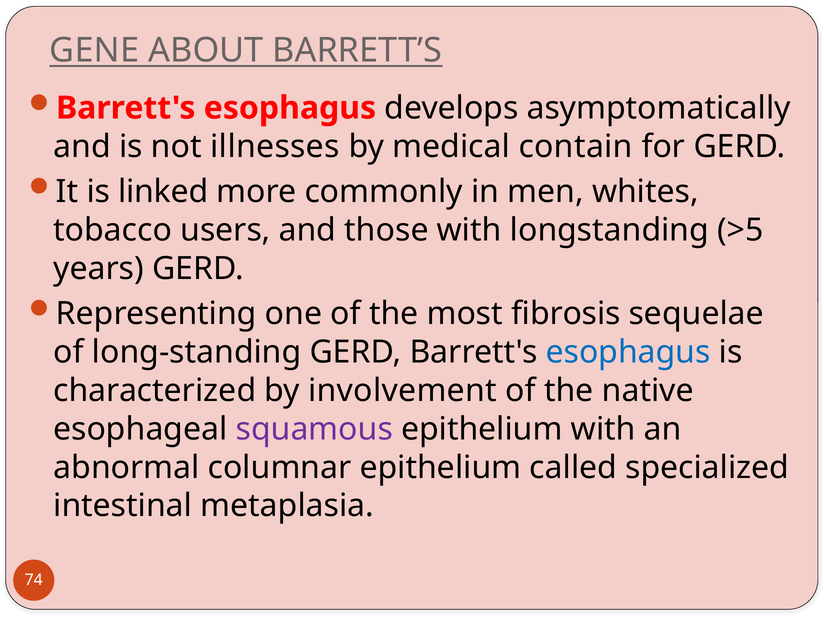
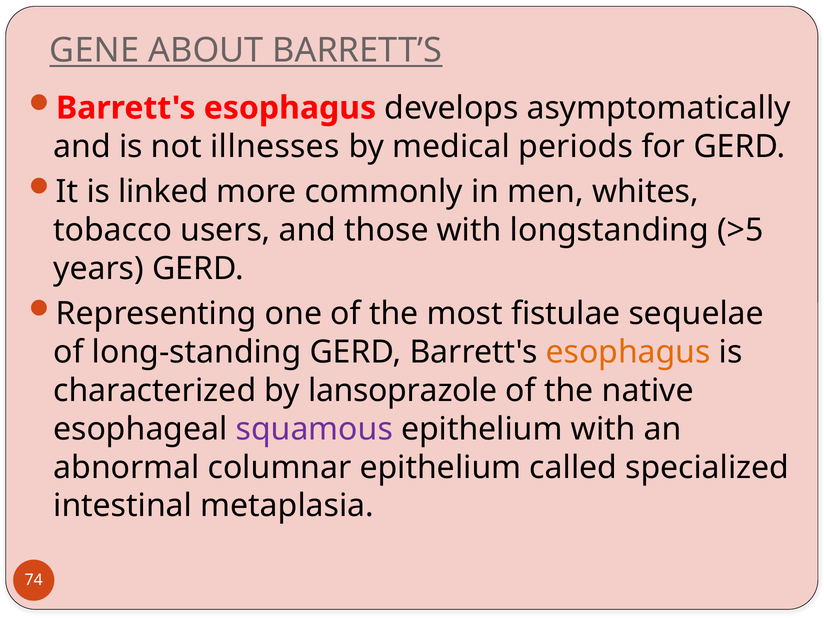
contain: contain -> periods (576, 146)
fibrosis: fibrosis -> fistulae (566, 314)
esophagus colour: blue -> orange (628, 352)
involvement: involvement -> lansoprazole (403, 390)
